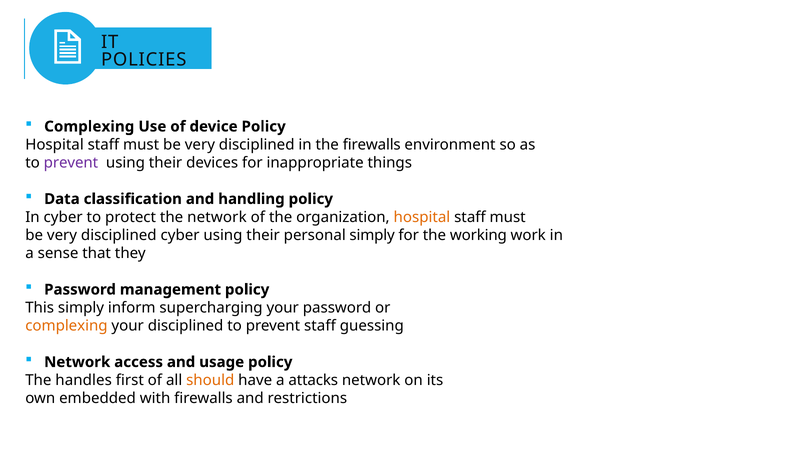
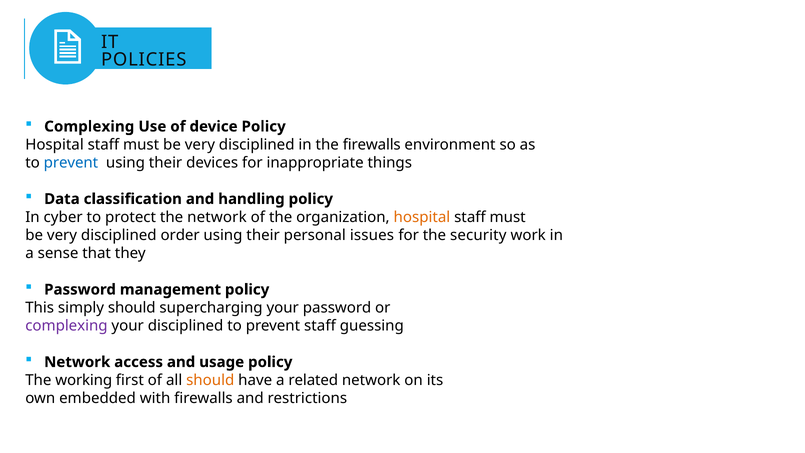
prevent colour: purple -> blue (71, 163)
disciplined cyber: cyber -> order (180, 235)
personal simply: simply -> issues (372, 235)
working: working -> security (478, 235)
simply inform: inform -> should (132, 308)
complexing colour: orange -> purple (66, 326)
handles: handles -> working (84, 380)
attacks: attacks -> related (313, 380)
